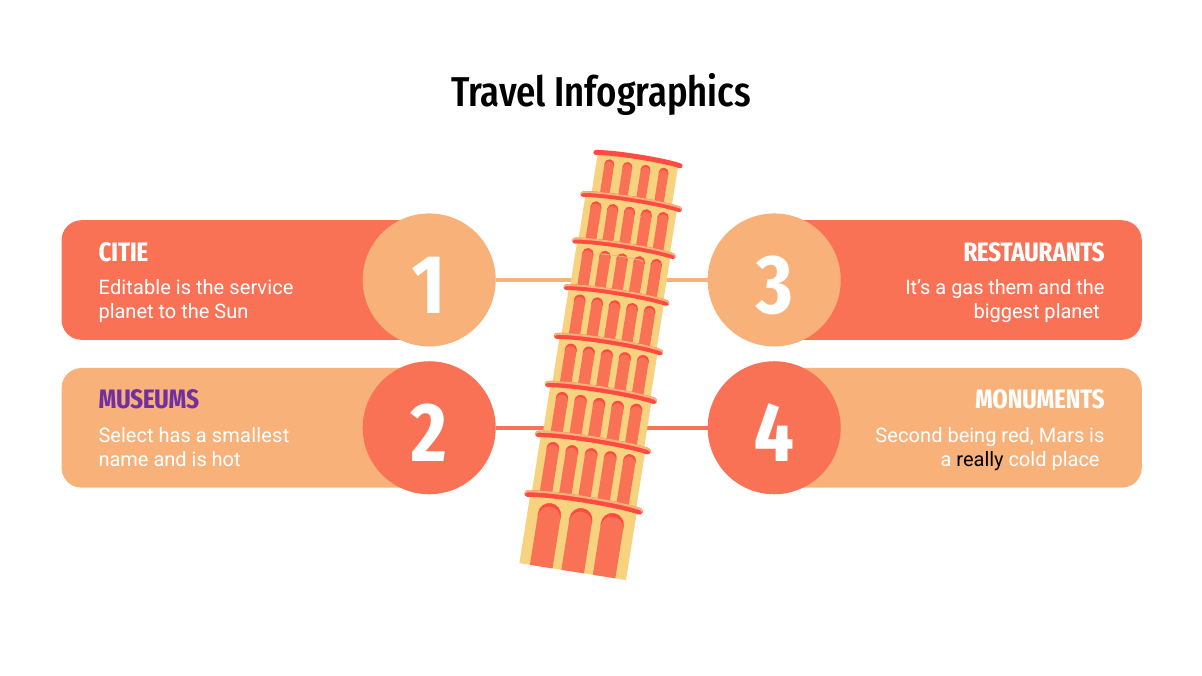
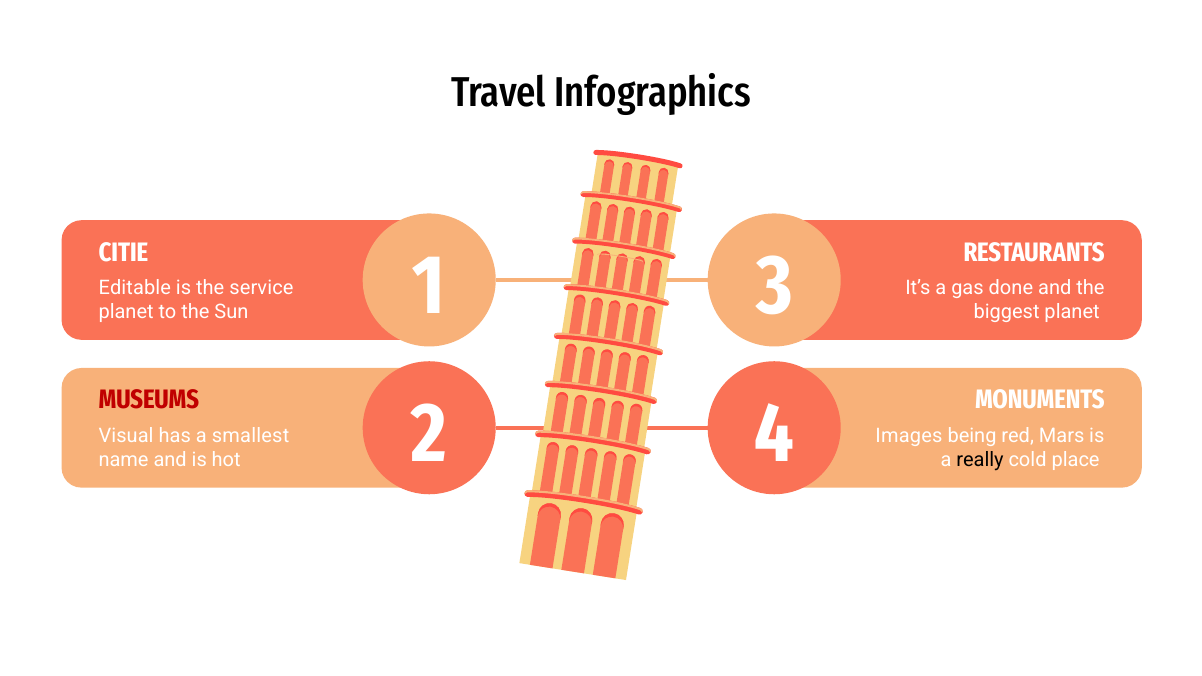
them: them -> done (1011, 288)
MUSEUMS colour: purple -> red (149, 399)
Second: Second -> Images (909, 436)
Select: Select -> Visual (126, 436)
